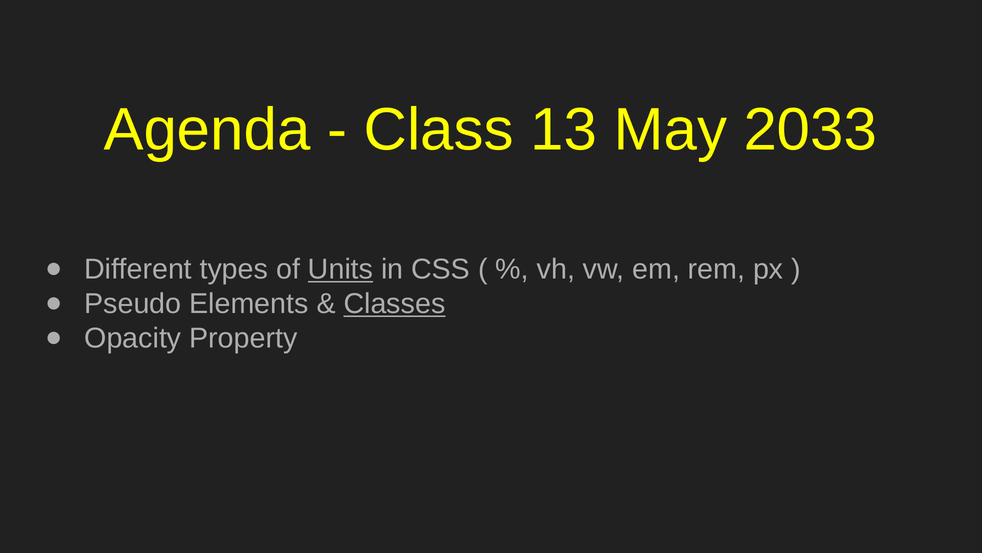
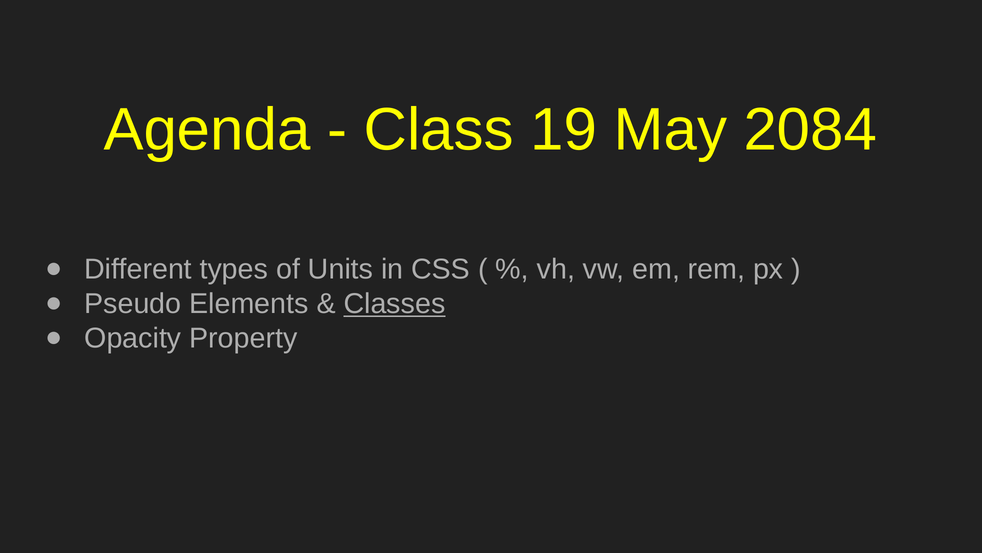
13: 13 -> 19 (564, 130)
2033: 2033 -> 2084 (810, 130)
Units underline: present -> none (341, 269)
